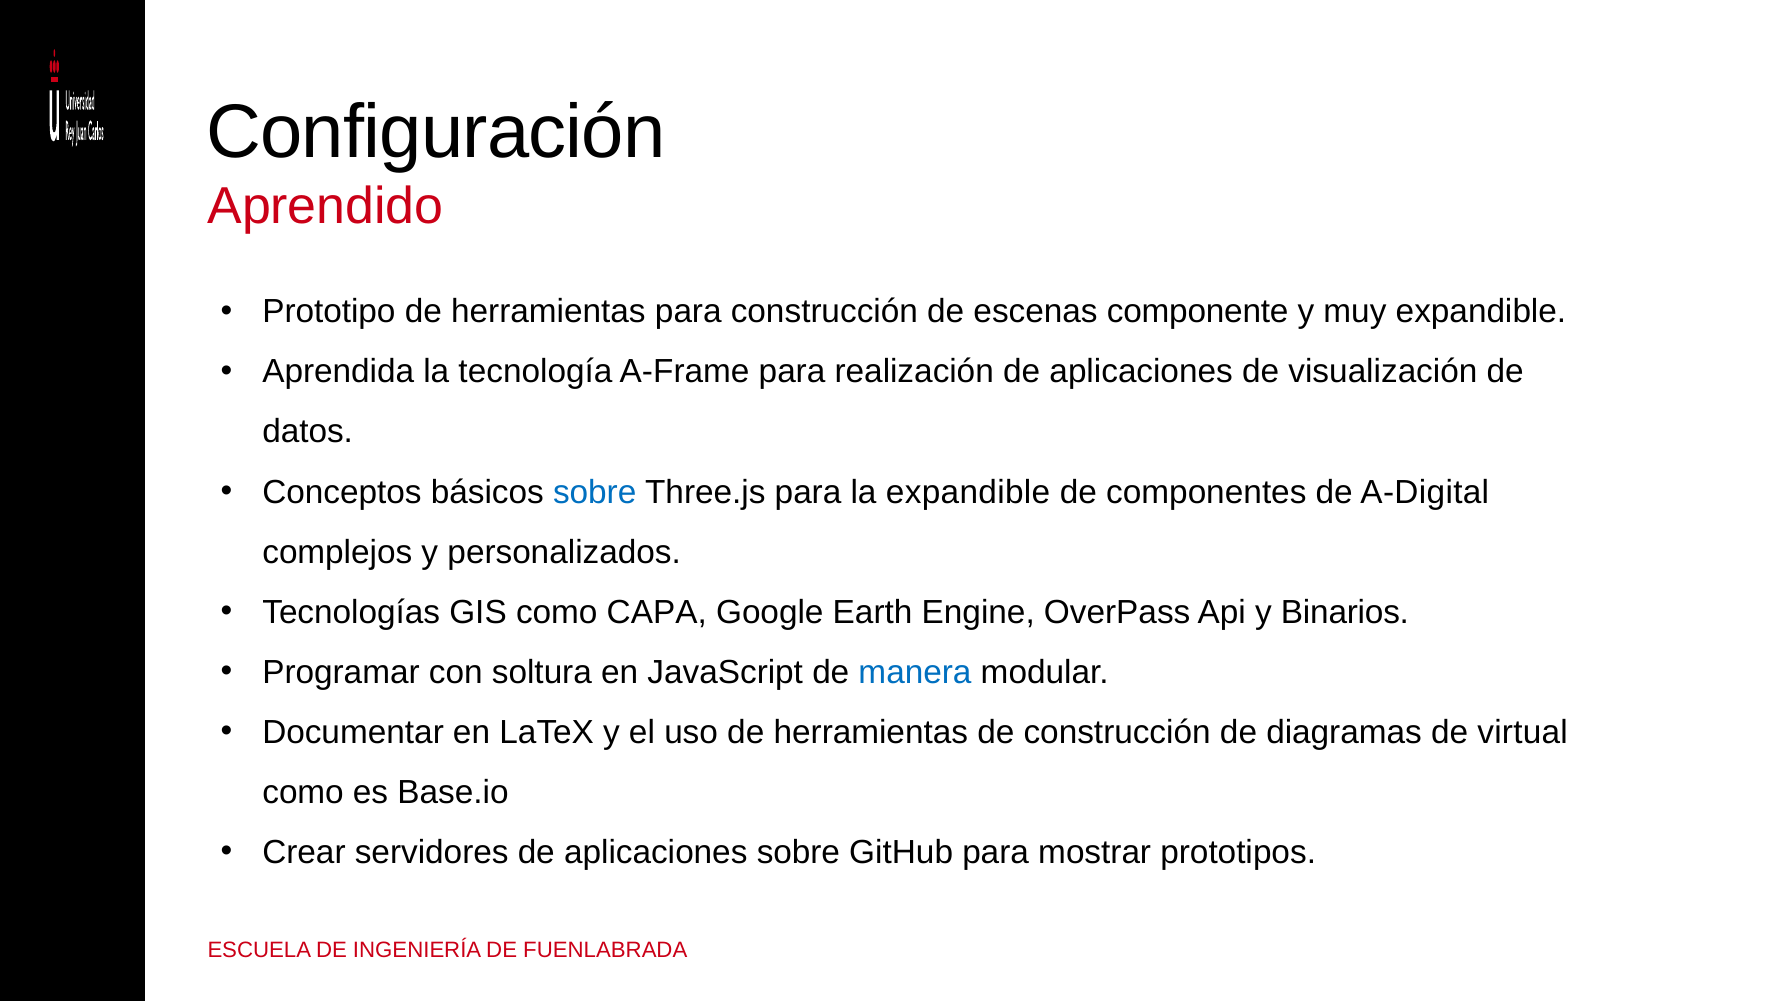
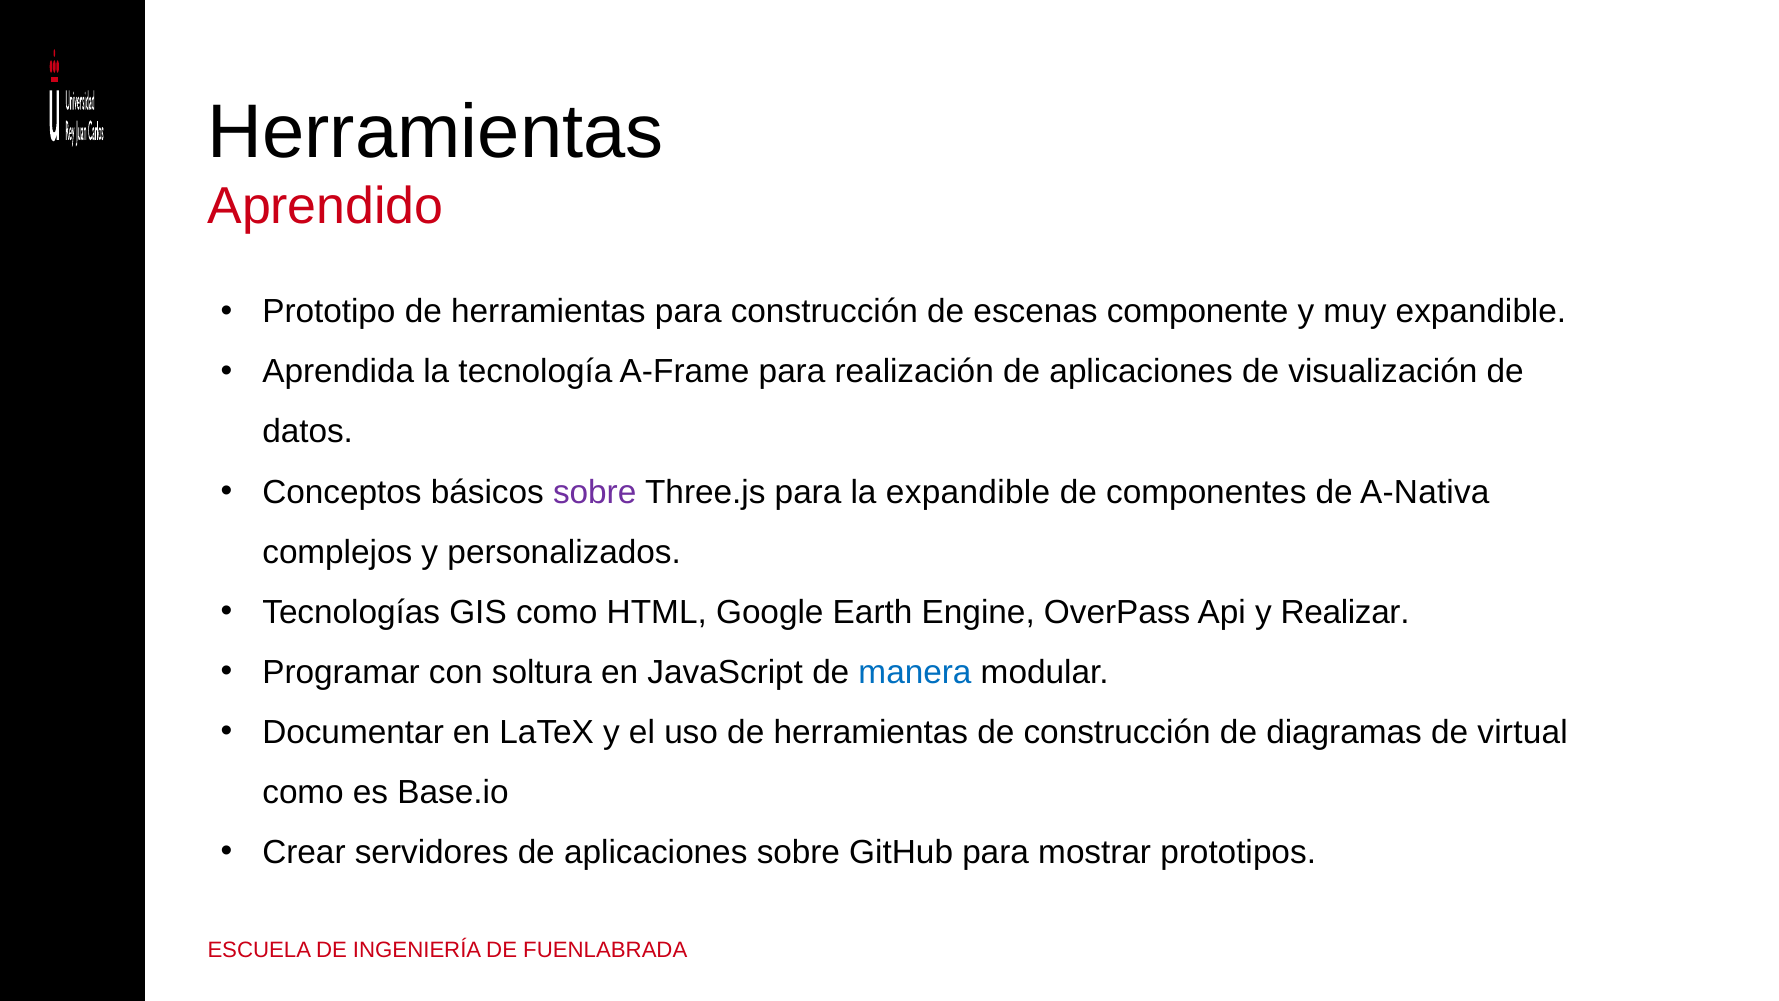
Configuración: Configuración -> Herramientas (436, 132)
sobre colour: blue -> purple (595, 492)
A-Digital: A-Digital -> A-Nativa (1425, 492)
CAPA: CAPA -> HTML (657, 612)
Binarios: Binarios -> Realizar (1345, 612)
